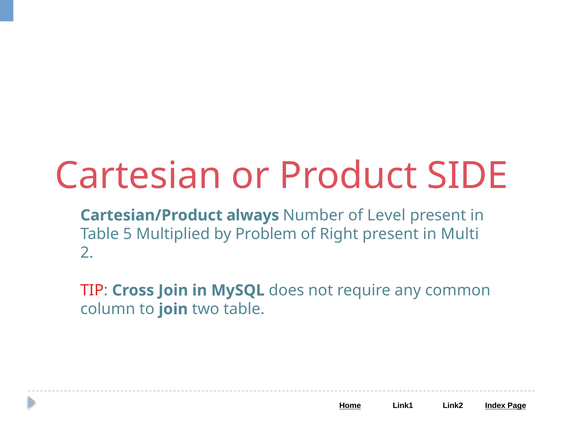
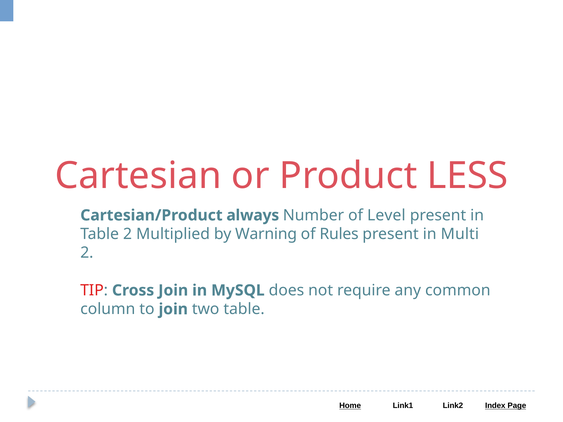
SIDE: SIDE -> LESS (467, 176)
Table 5: 5 -> 2 (128, 234)
Problem: Problem -> Warning (266, 234)
Right: Right -> Rules (339, 234)
